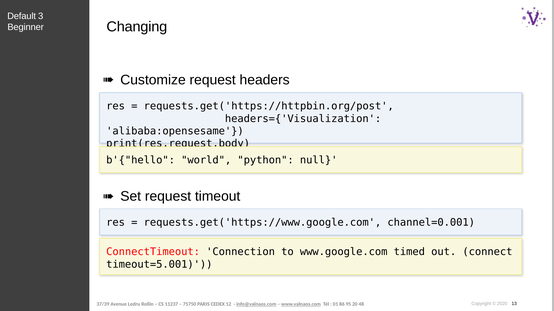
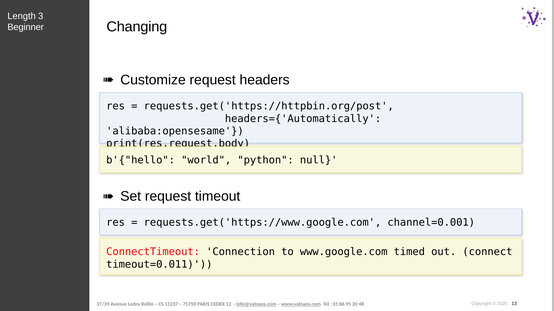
Default: Default -> Length (22, 16)
headers={'Visualization: headers={'Visualization -> headers={'Automatically (303, 119)
timeout=5.001: timeout=5.001 -> timeout=0.011 (159, 265)
